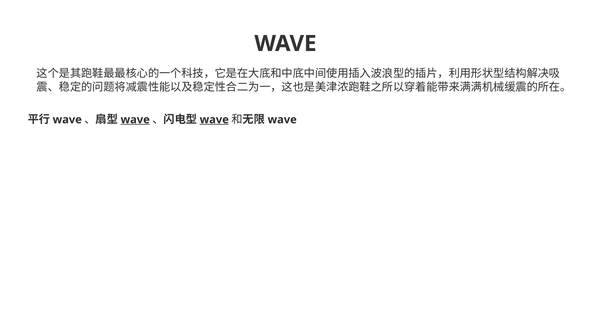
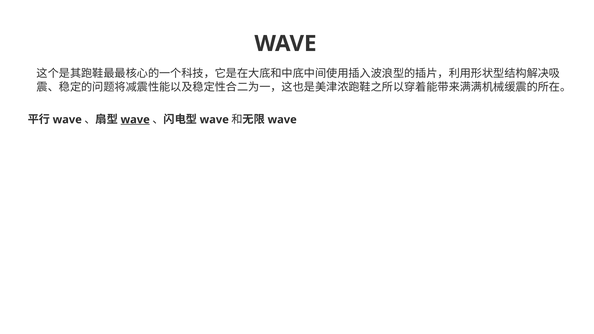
wave underline: present -> none (214, 120)
